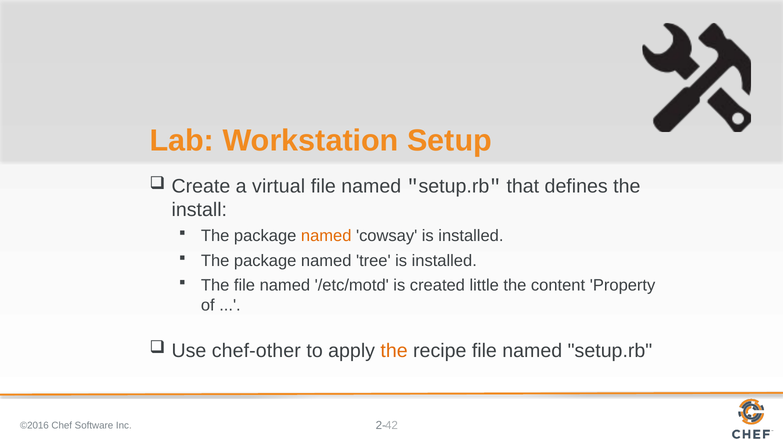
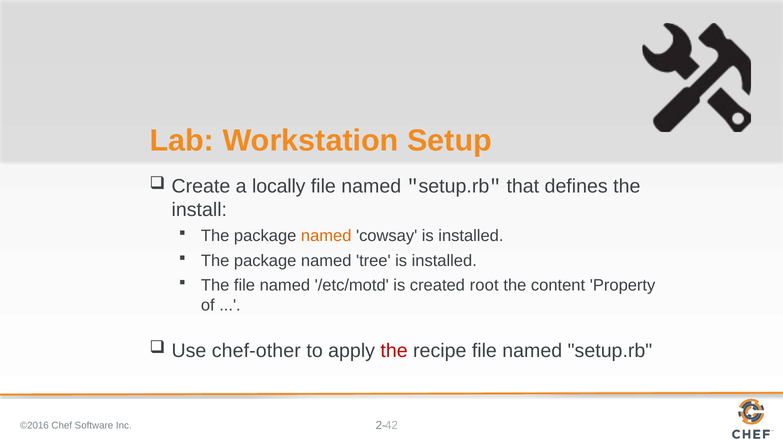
virtual: virtual -> locally (279, 186)
little: little -> root (484, 286)
the colour: orange -> red (394, 351)
